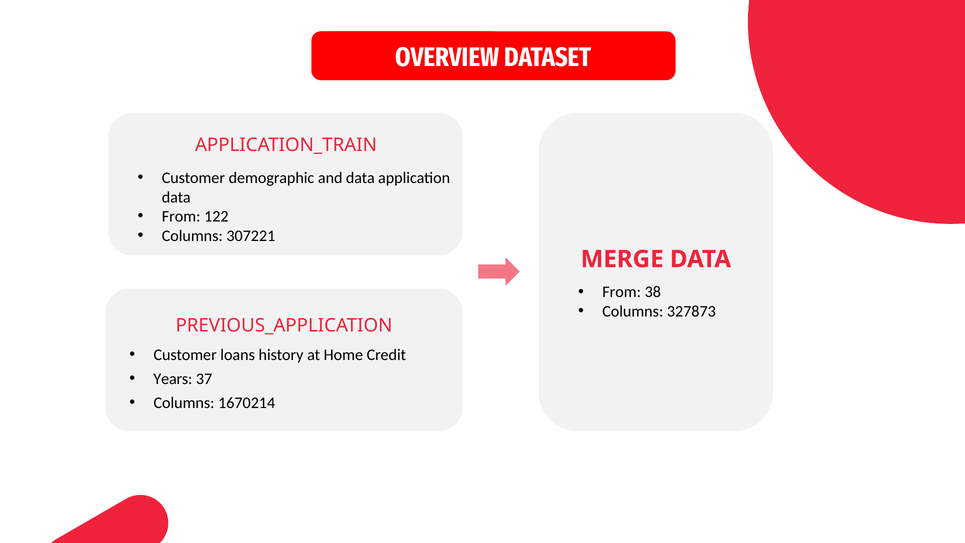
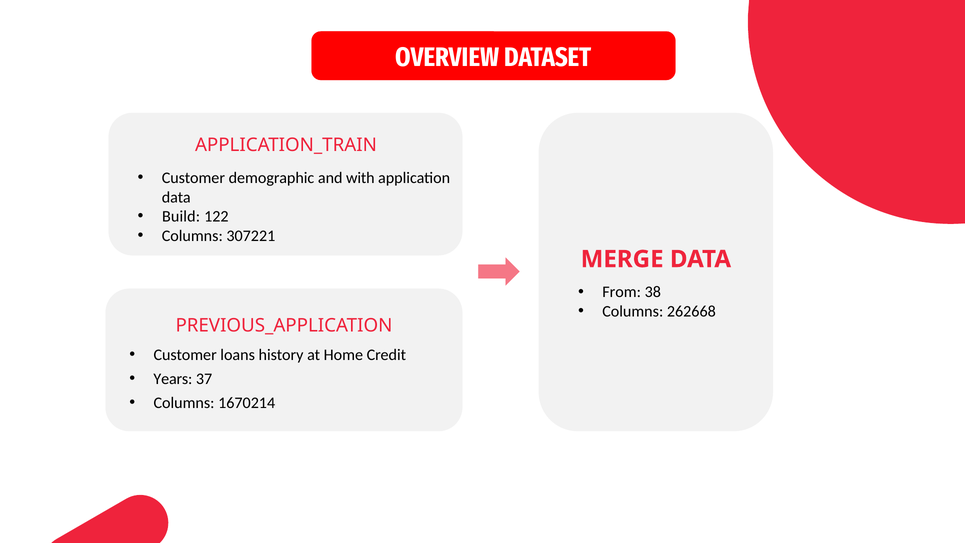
and data: data -> with (360, 178)
From: From -> Build (181, 216)
327873: 327873 -> 262668 (691, 311)
